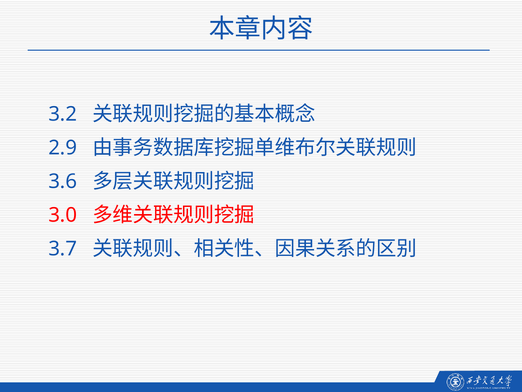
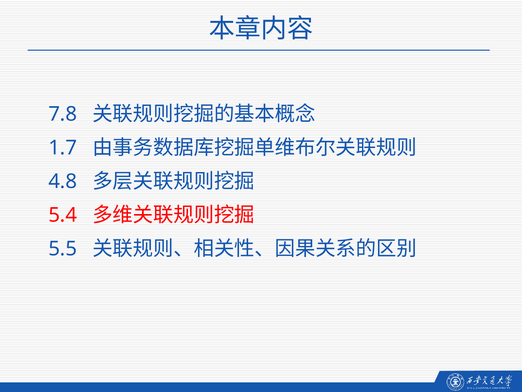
3.2: 3.2 -> 7.8 (63, 114)
2.9: 2.9 -> 1.7 (63, 148)
3.6: 3.6 -> 4.8 (63, 181)
3.0: 3.0 -> 5.4 (63, 215)
3.7: 3.7 -> 5.5 (63, 248)
